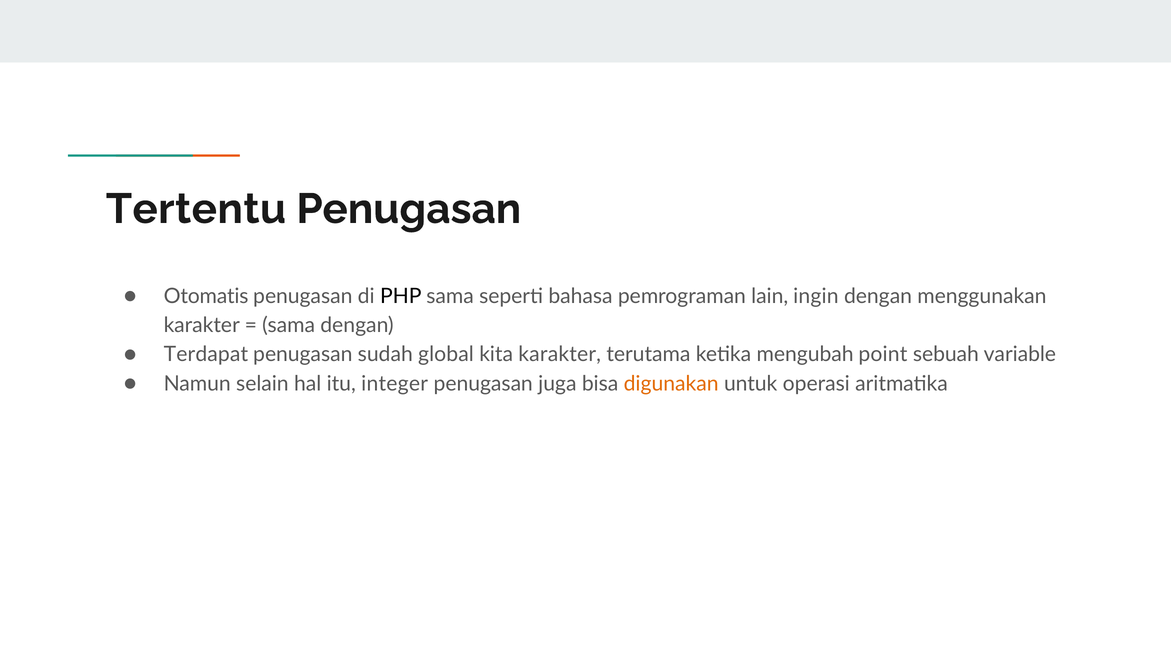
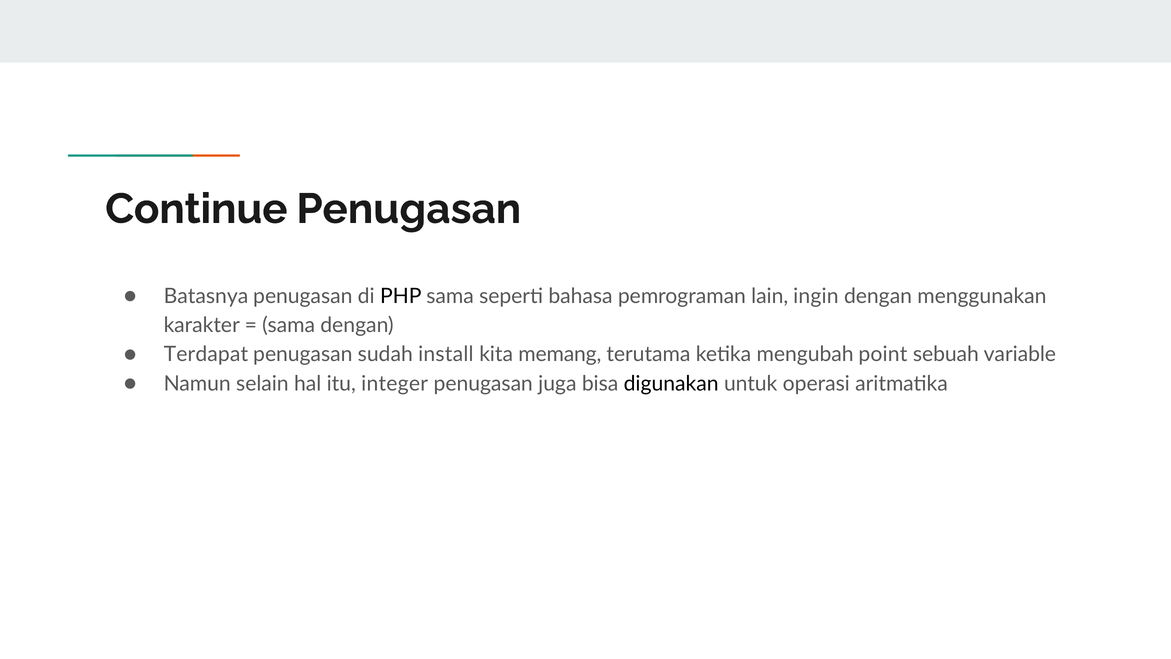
Tertentu: Tertentu -> Continue (196, 209)
Otomatis: Otomatis -> Batasnya (206, 296)
global: global -> install (446, 354)
kita karakter: karakter -> memang (560, 354)
digunakan colour: orange -> black (671, 383)
